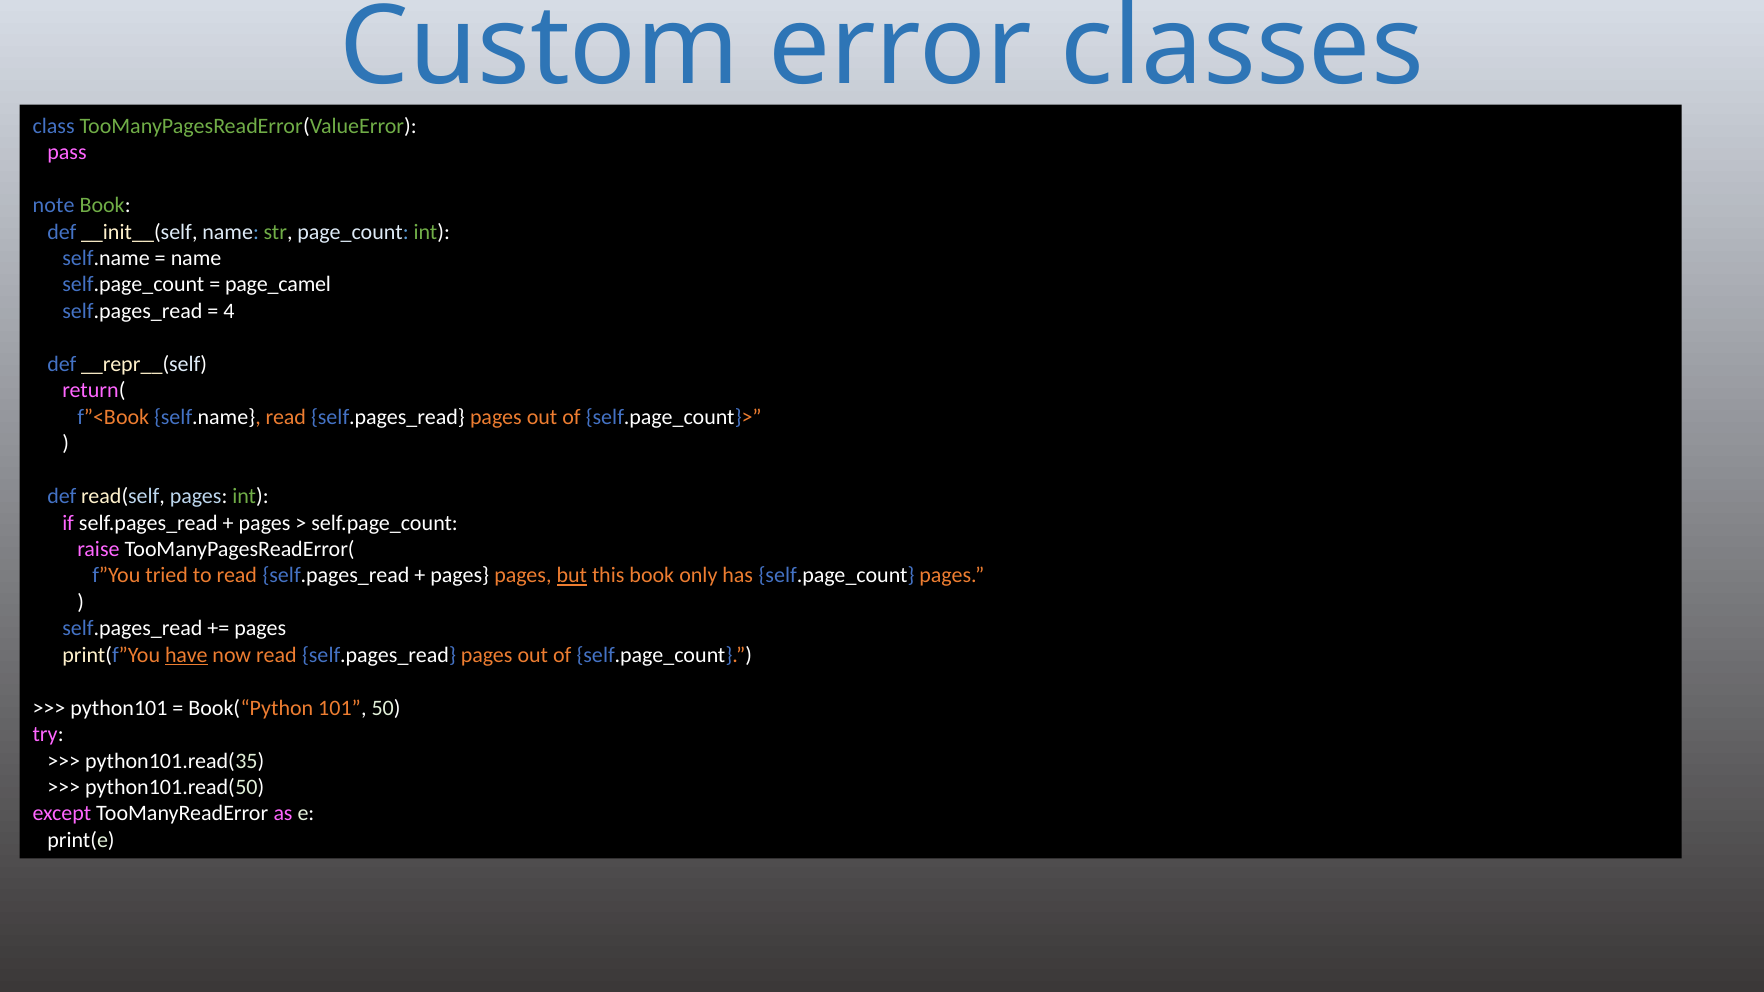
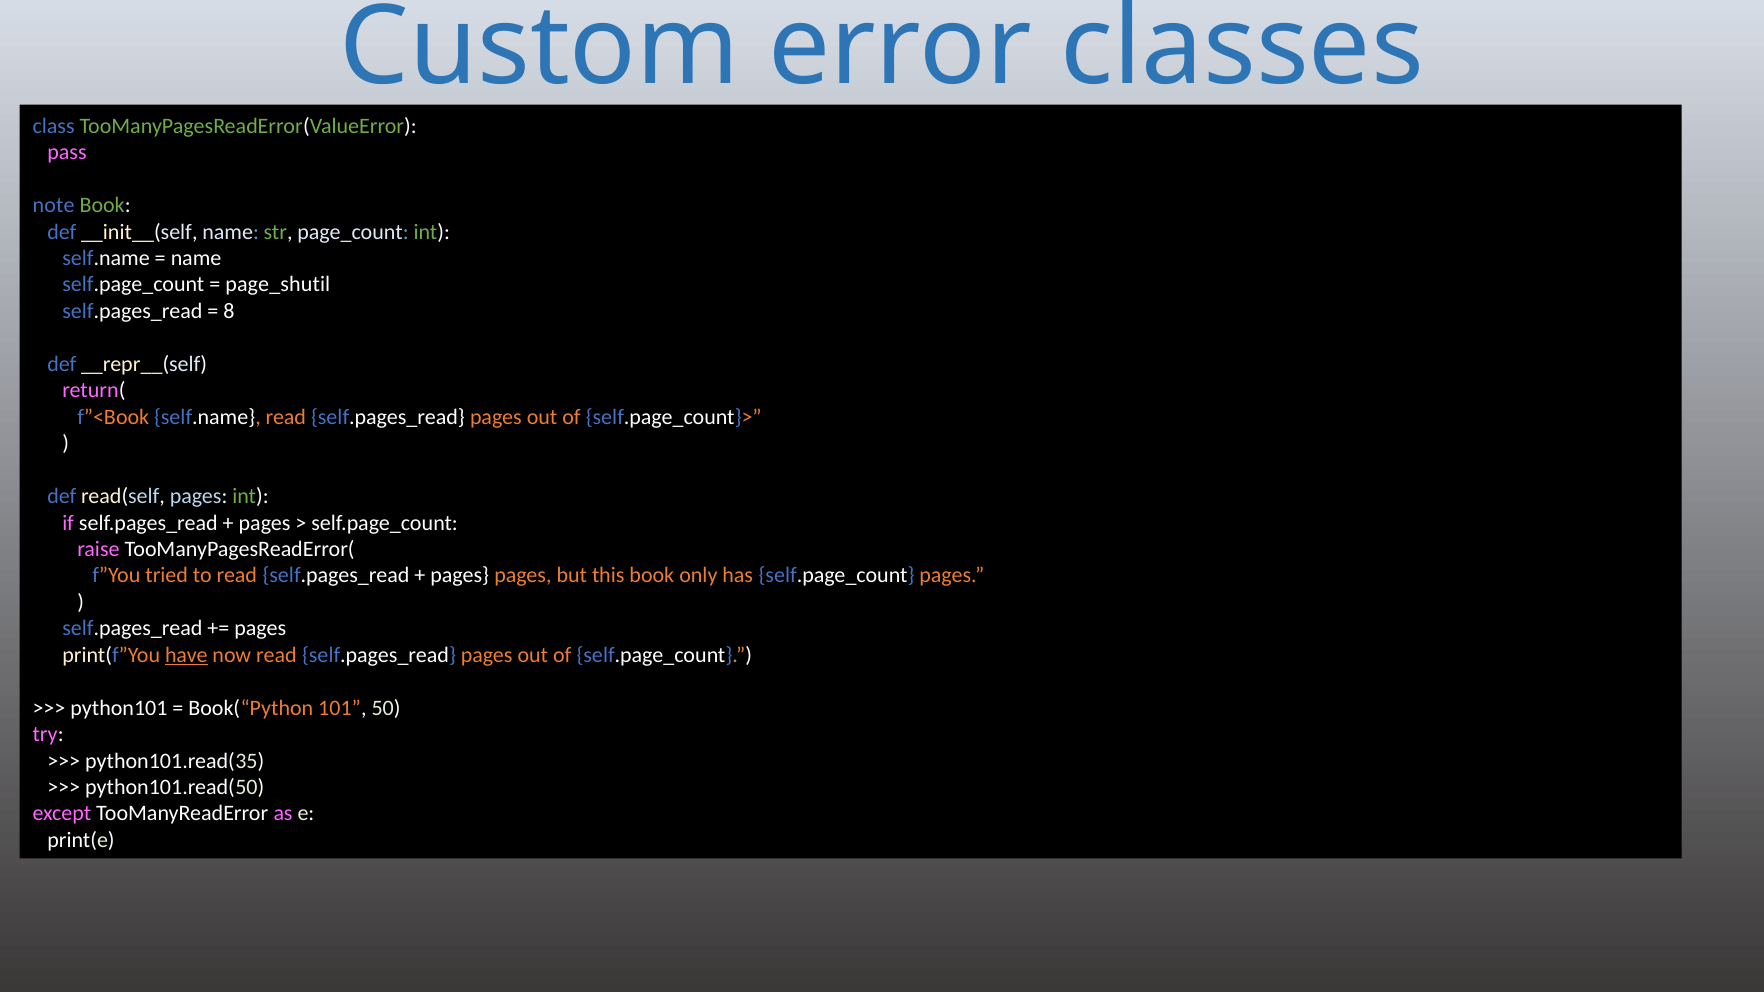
page_camel: page_camel -> page_shutil (278, 285)
4: 4 -> 8 (229, 311)
but underline: present -> none (572, 576)
